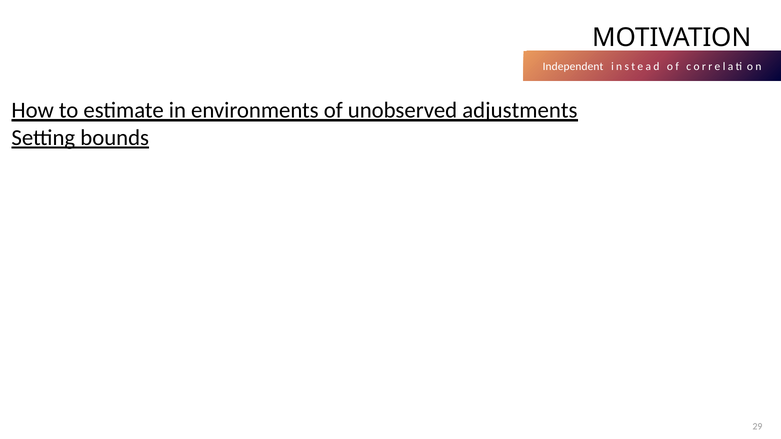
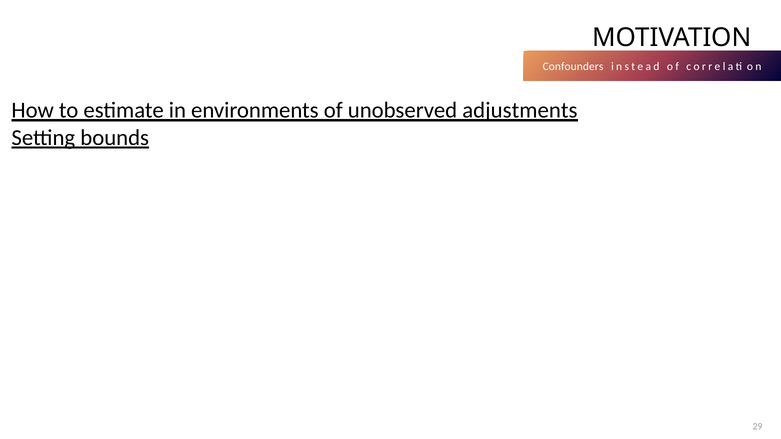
Independent: Independent -> Confounders (573, 67)
